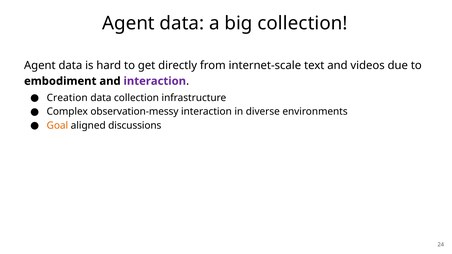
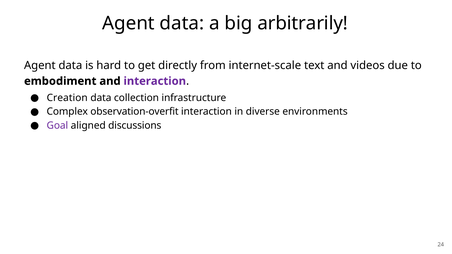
big collection: collection -> arbitrarily (303, 23)
observation-messy: observation-messy -> observation-overfit (134, 112)
Goal colour: orange -> purple (57, 126)
